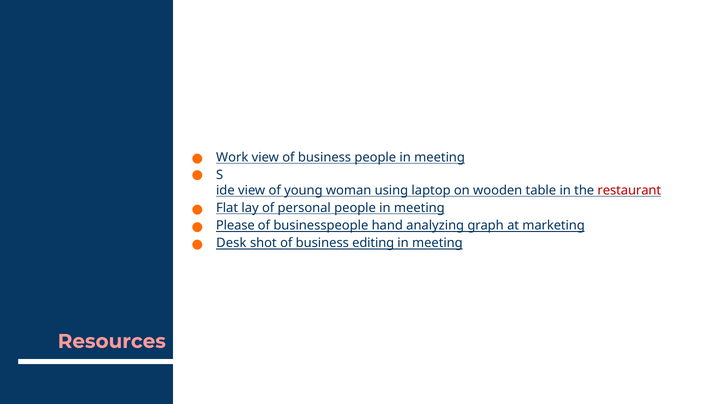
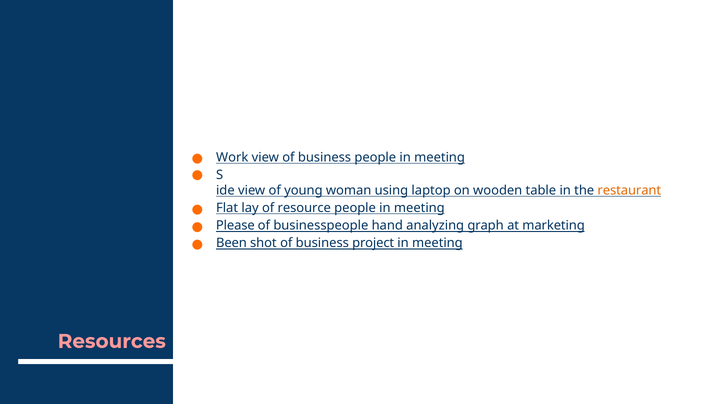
restaurant colour: red -> orange (629, 191)
personal: personal -> resource (304, 208)
Desk: Desk -> Been (231, 243)
editing: editing -> project (373, 243)
